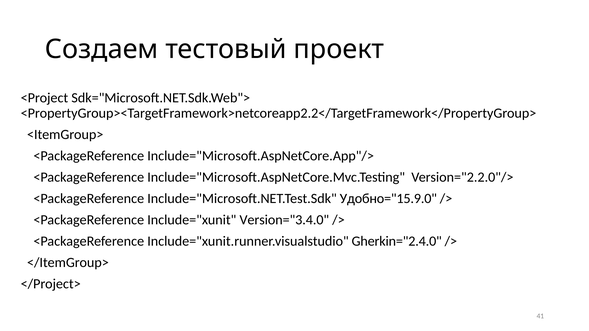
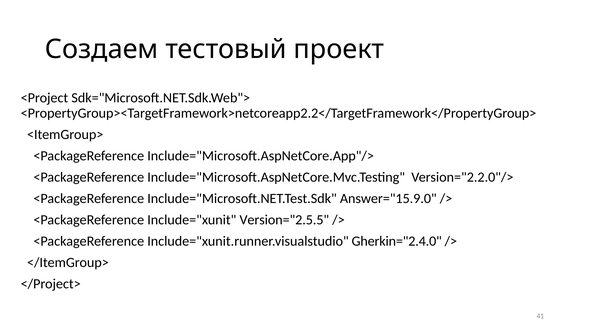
Удобно="15.9.0: Удобно="15.9.0 -> Answer="15.9.0 (388, 199)
Version="3.4.0: Version="3.4.0 -> Version="2.5.5 (284, 220)
